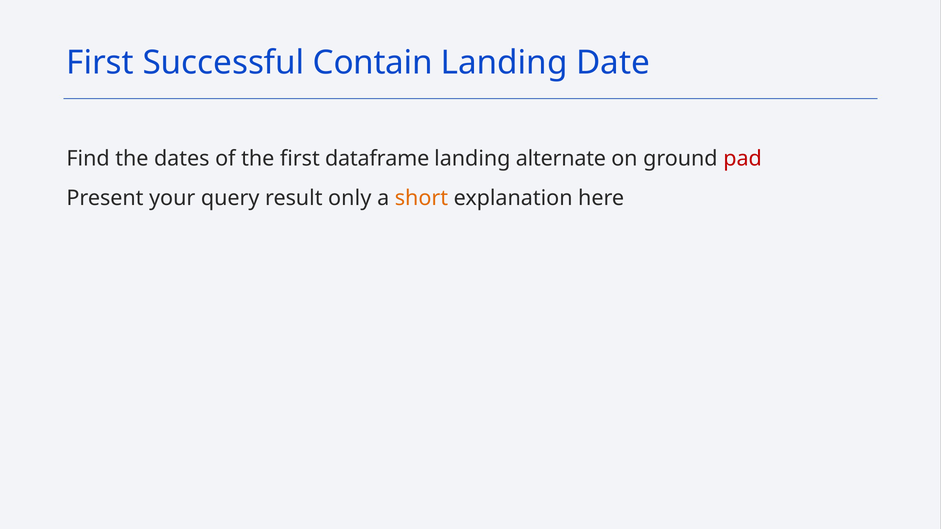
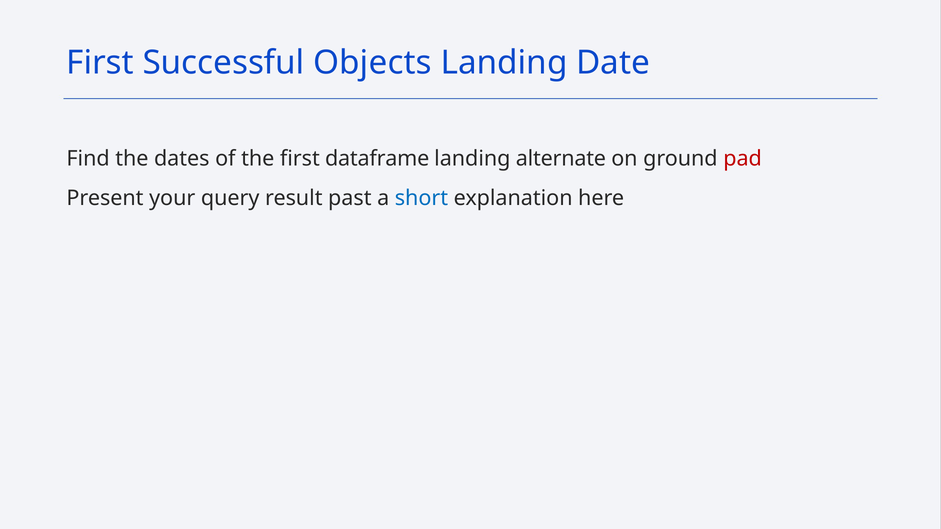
Contain: Contain -> Objects (373, 63)
only: only -> past (350, 198)
short colour: orange -> blue (421, 198)
